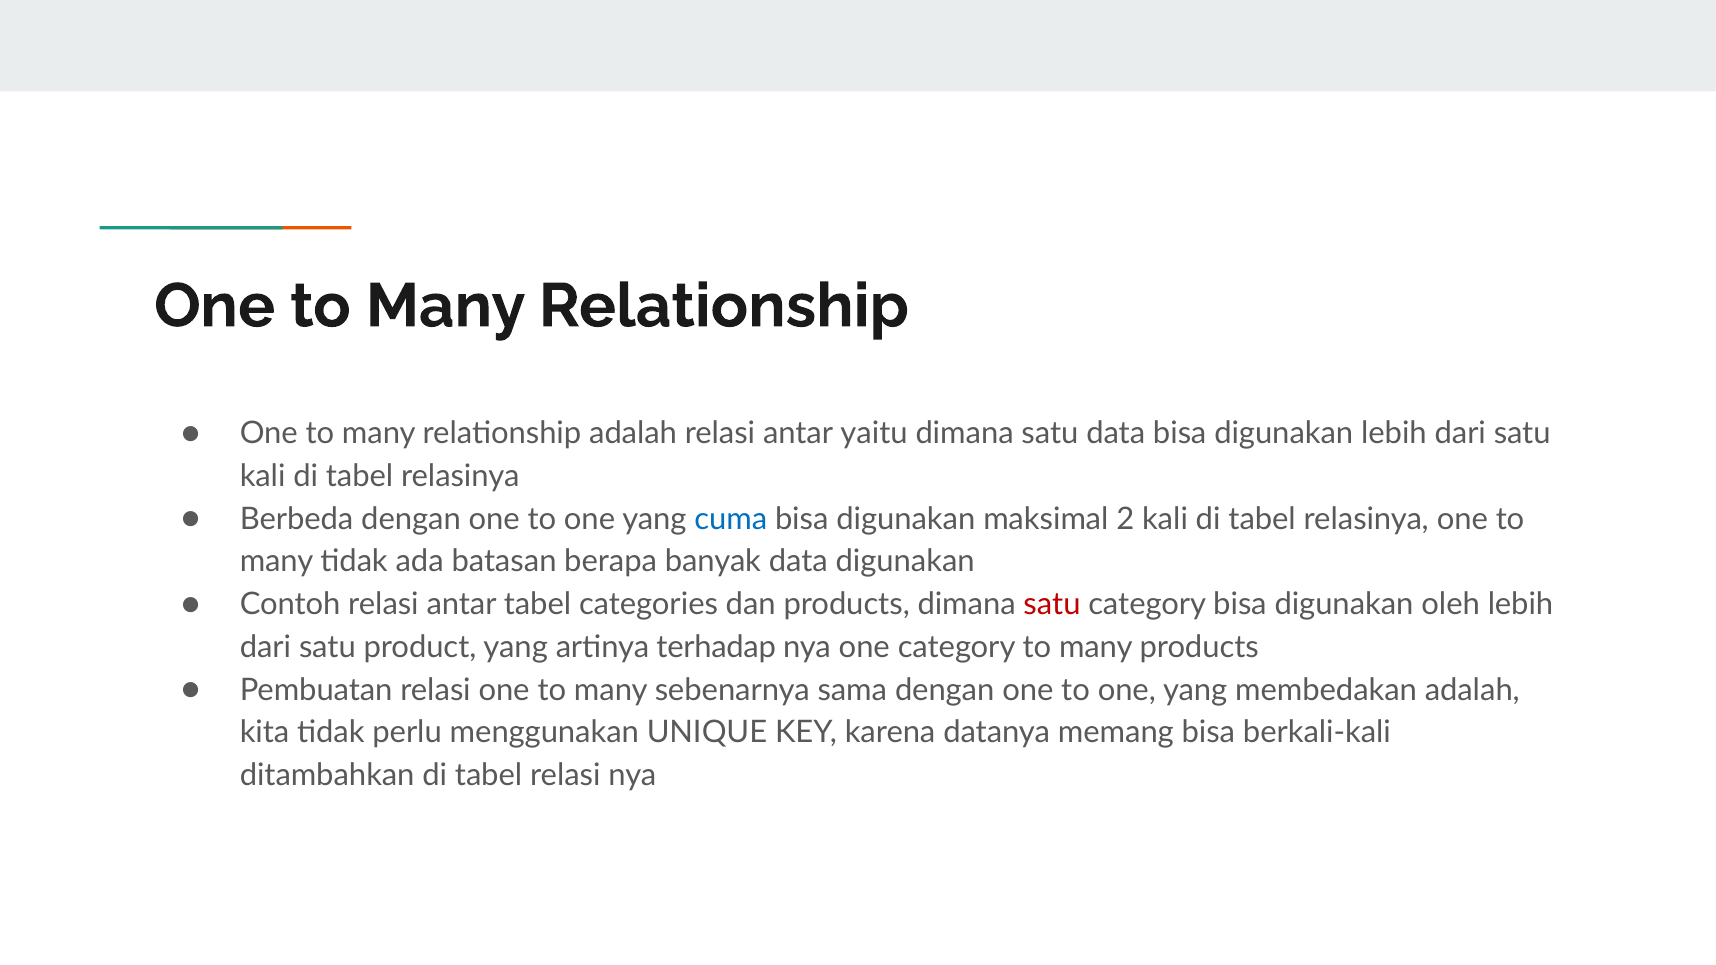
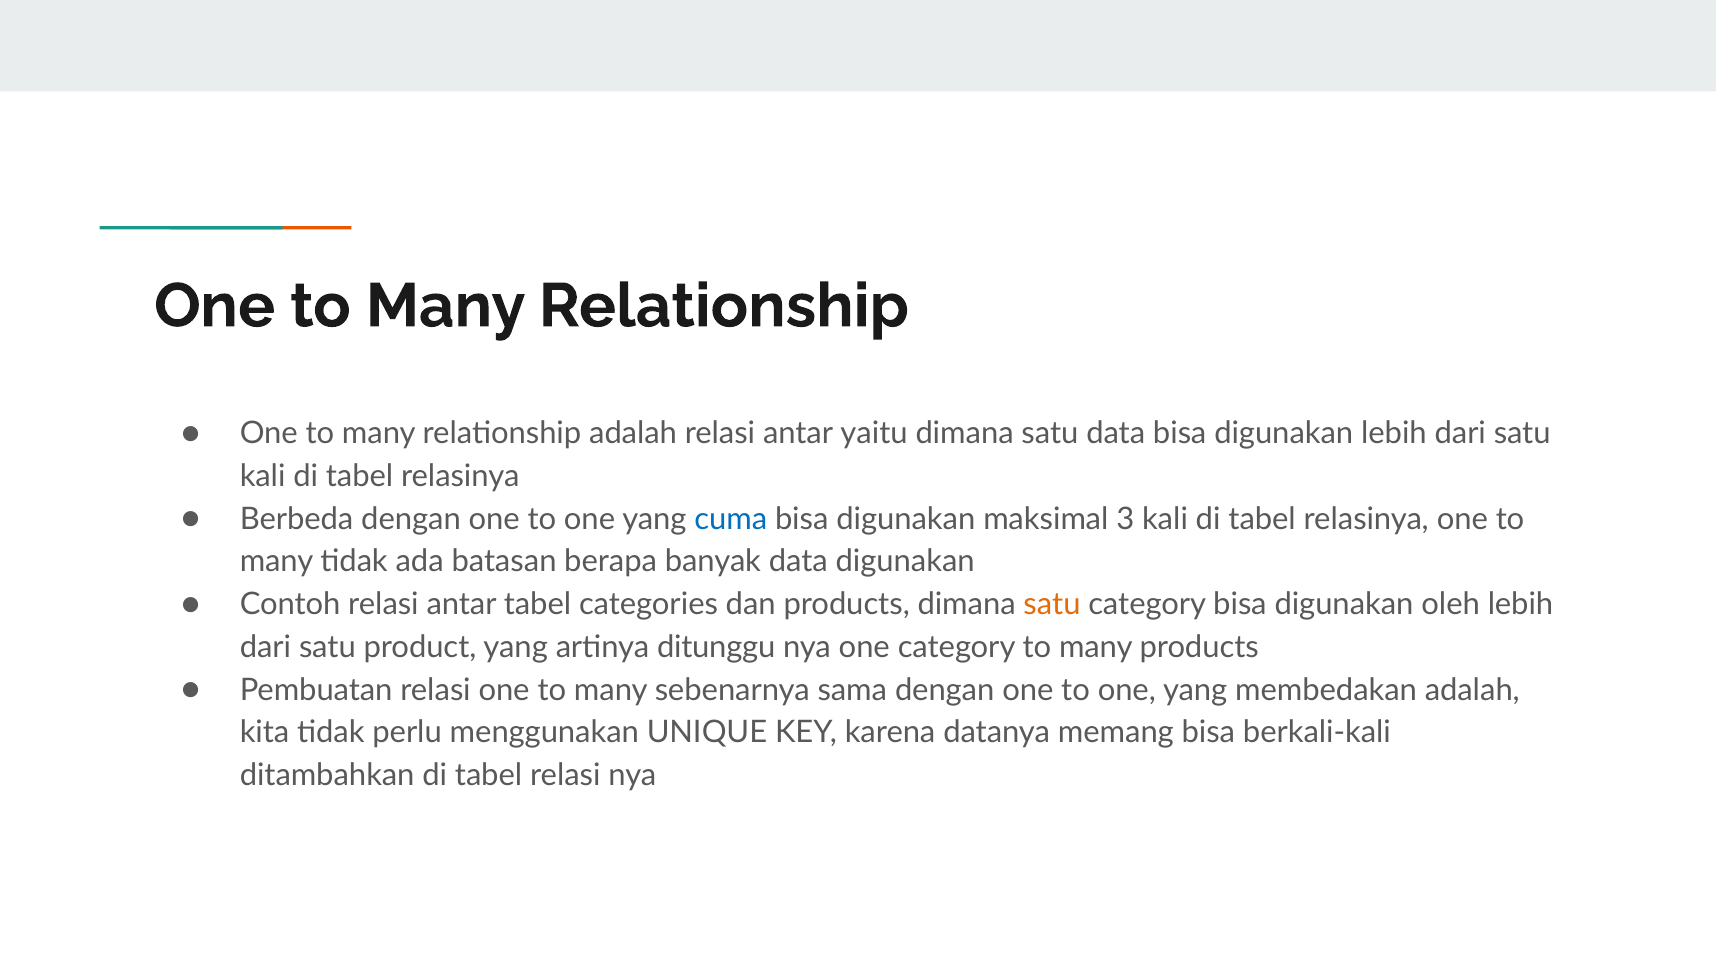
2: 2 -> 3 (1125, 519)
satu colour: red -> orange (1052, 605)
terhadap: terhadap -> ditunggu (716, 647)
